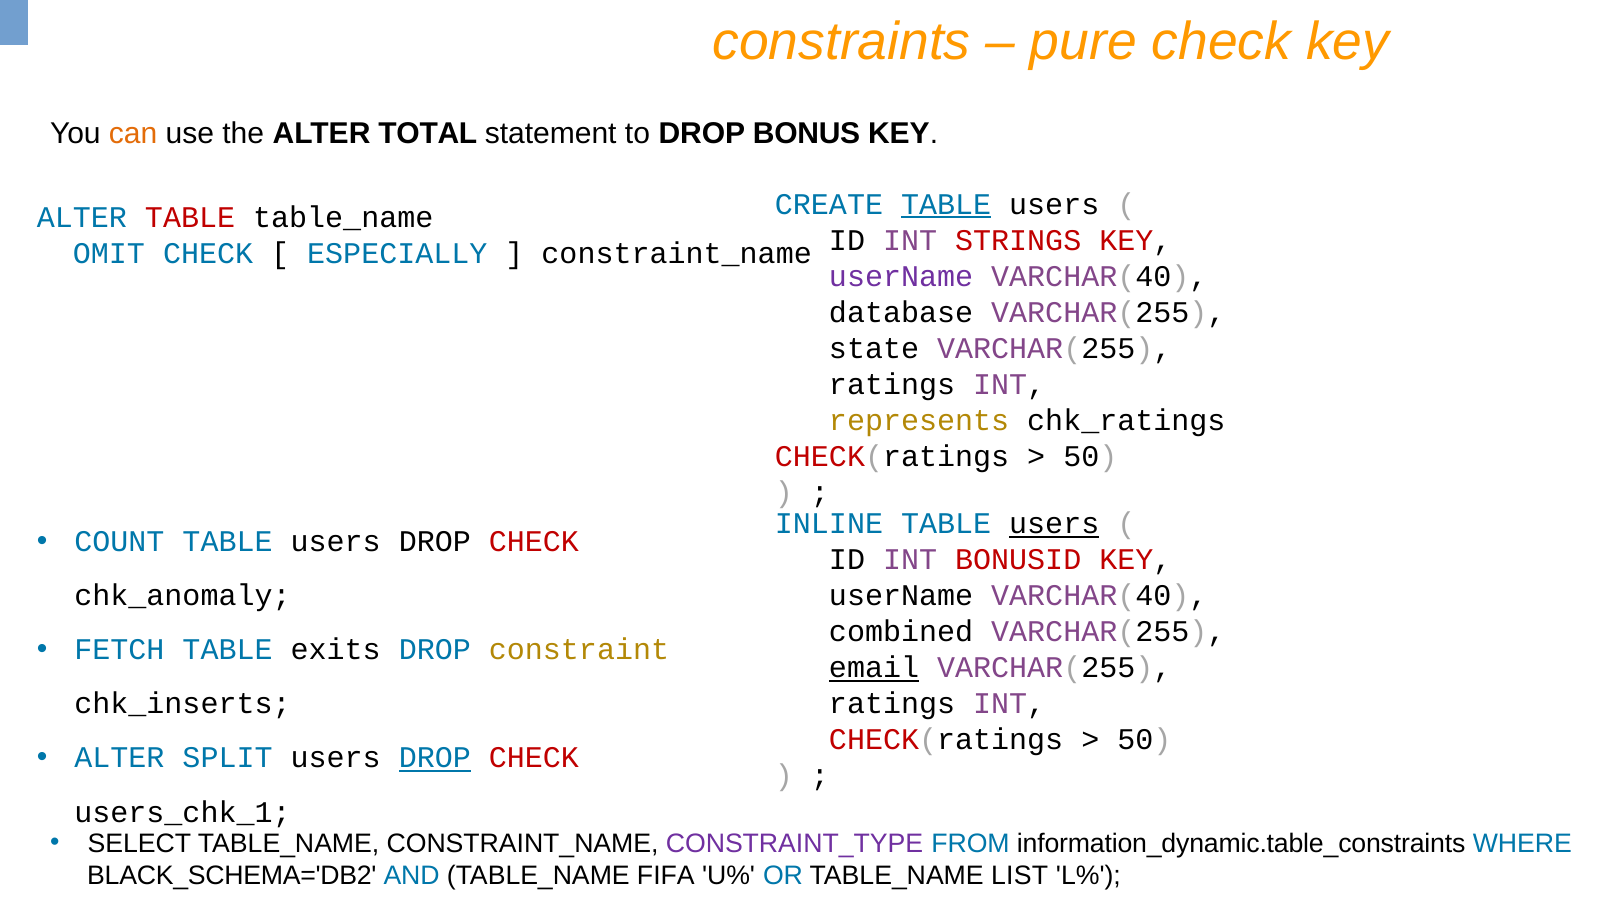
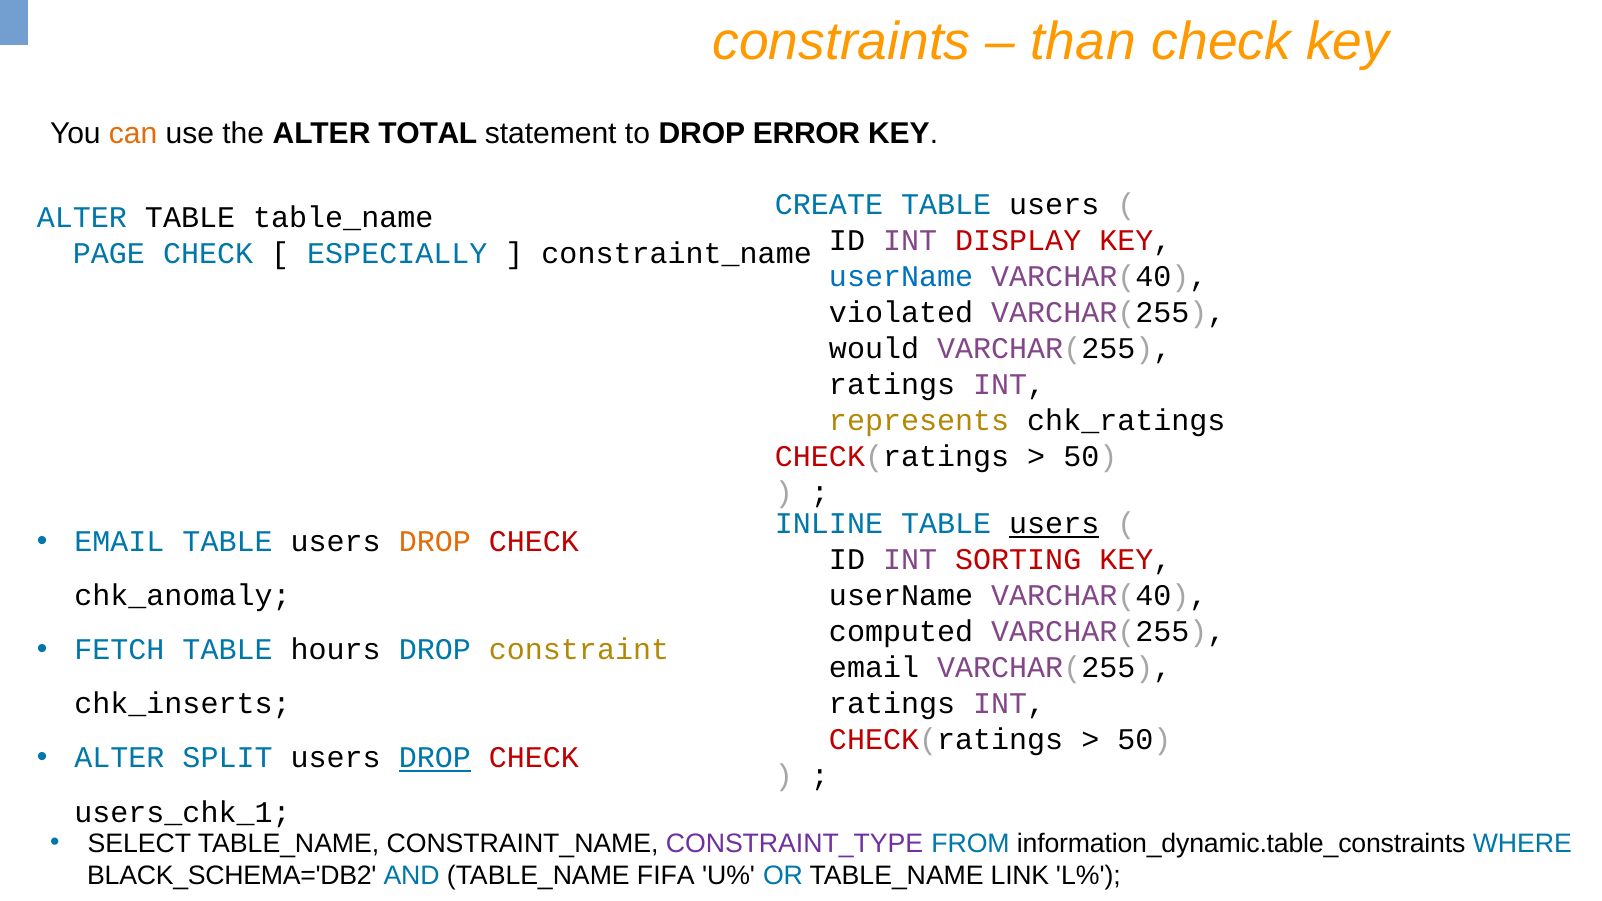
pure: pure -> than (1083, 42)
BONUS: BONUS -> ERROR (807, 133)
TABLE underline: present -> none (946, 205)
TABLE colour: red -> black (190, 218)
STRINGS: STRINGS -> DISPLAY (1018, 241)
OMIT: OMIT -> PAGE (109, 254)
userName colour: purple -> blue (901, 277)
database: database -> violated (901, 313)
state: state -> would (874, 349)
COUNT: COUNT -> EMAIL (119, 542)
DROP colour: black -> orange (435, 542)
BONUSID: BONUSID -> SORTING (1018, 560)
combined: combined -> computed (901, 632)
exits: exits -> hours (336, 650)
email underline: present -> none (874, 668)
LIST: LIST -> LINK (1020, 875)
